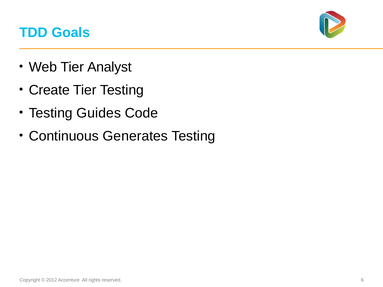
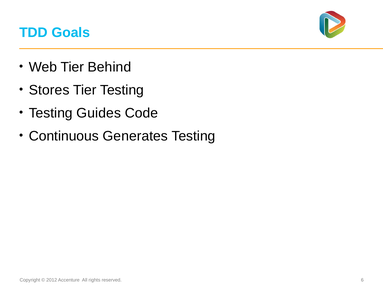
Analyst: Analyst -> Behind (109, 67)
Create: Create -> Stores (49, 90)
